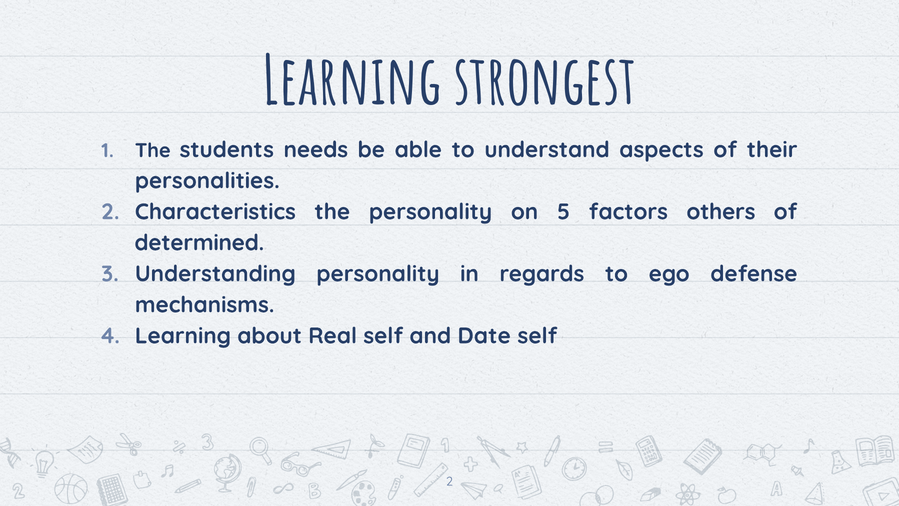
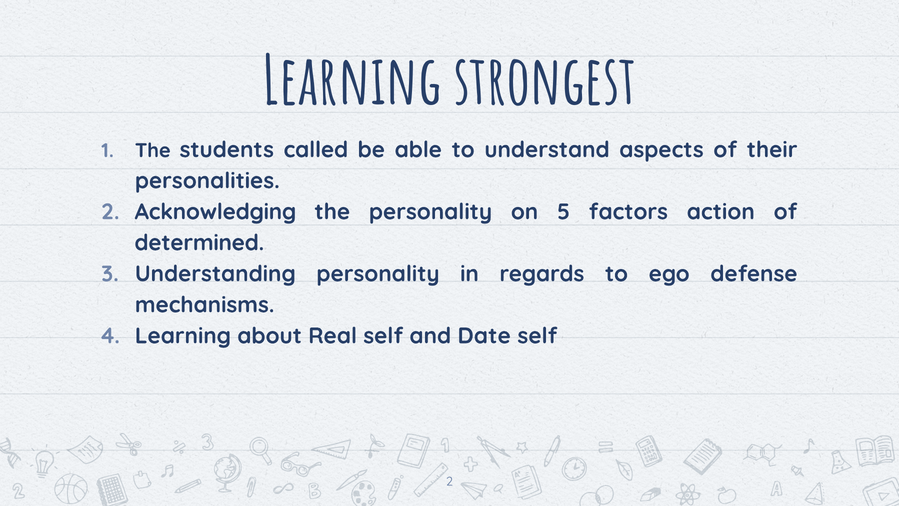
needs: needs -> called (316, 150)
Characteristics: Characteristics -> Acknowledging (215, 212)
others: others -> action (721, 212)
